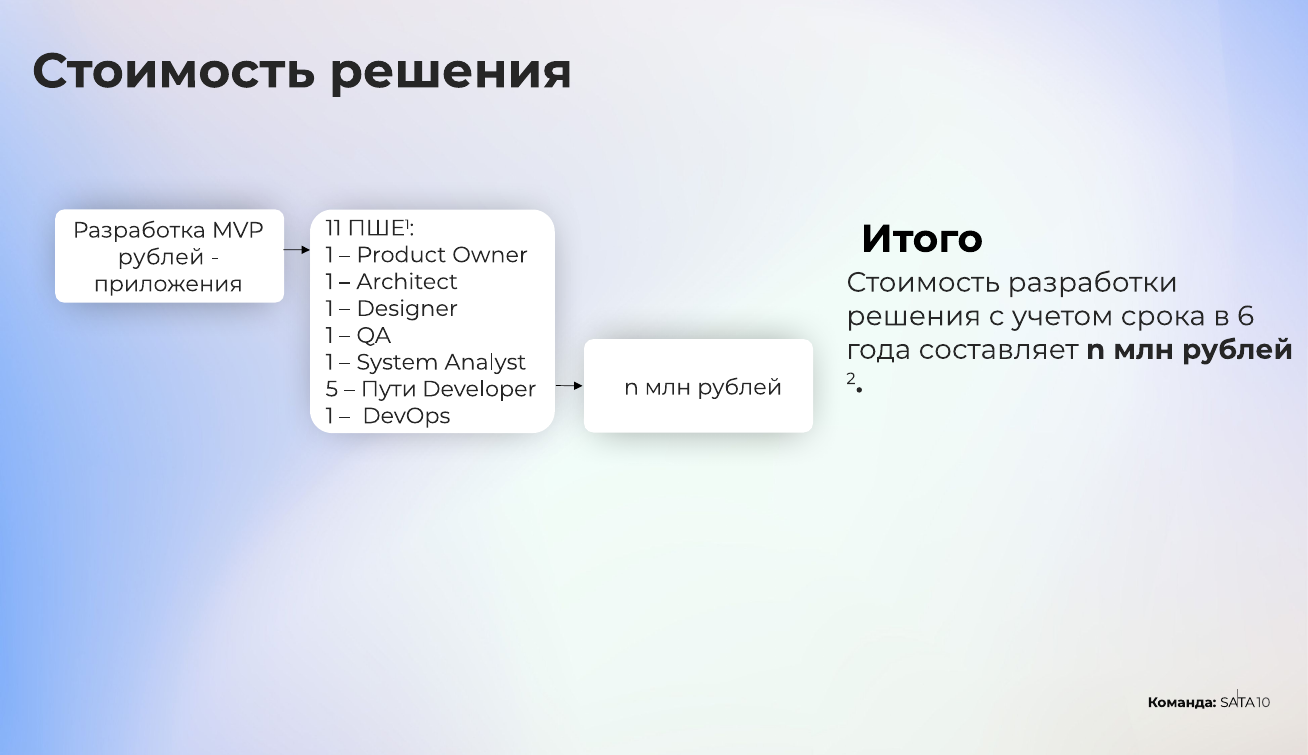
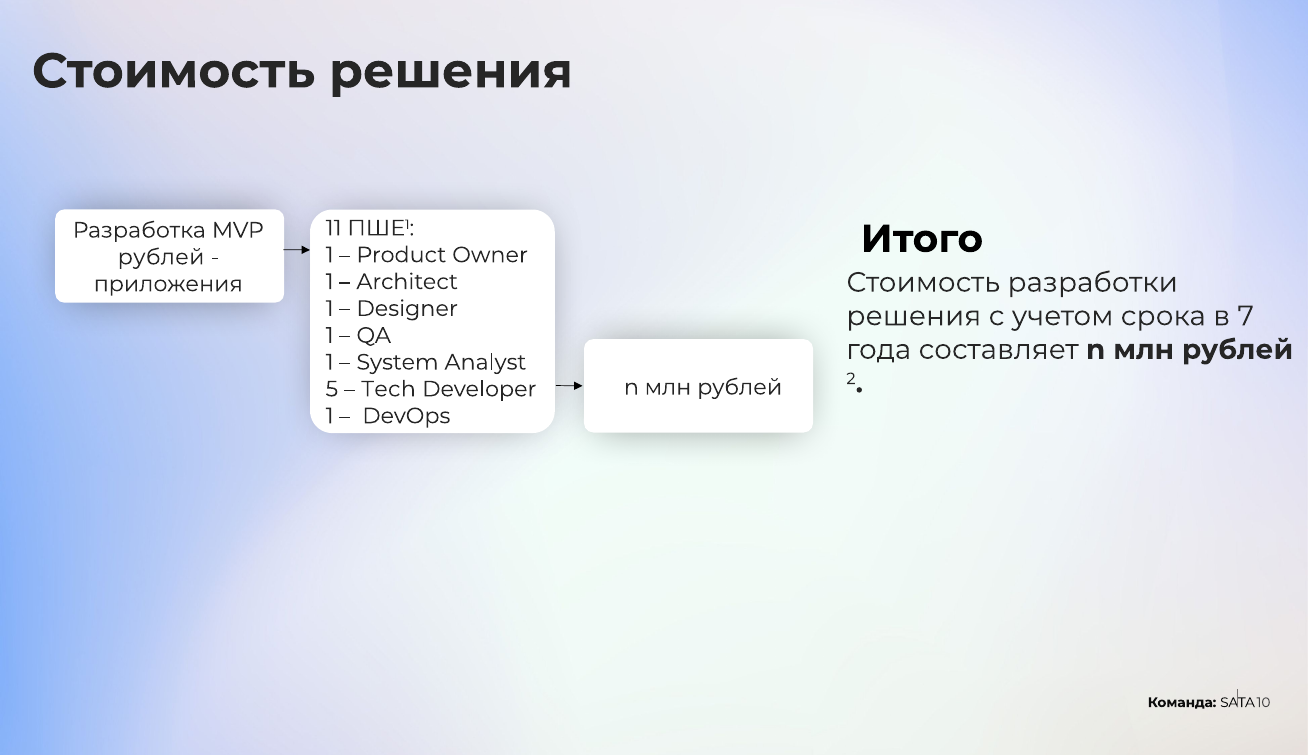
6: 6 -> 7 (1246, 316)
Пути: Пути -> Tech (389, 389)
